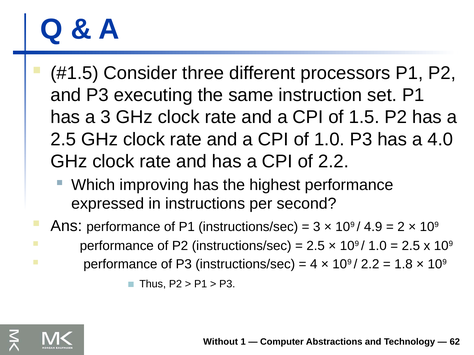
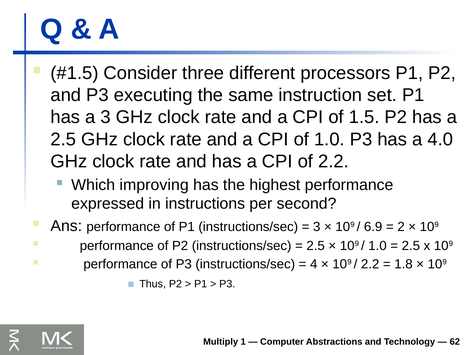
4.9: 4.9 -> 6.9 (373, 227)
Without: Without -> Multiply (221, 342)
